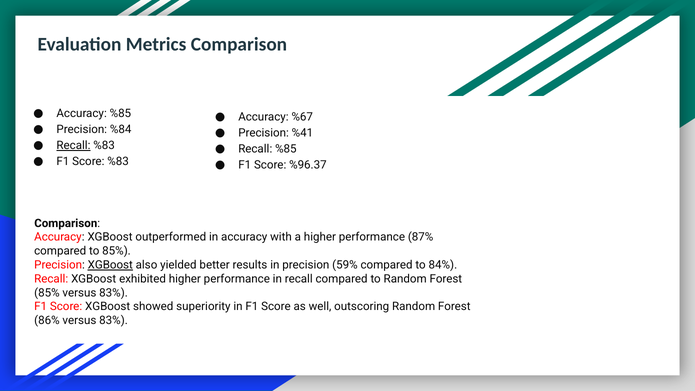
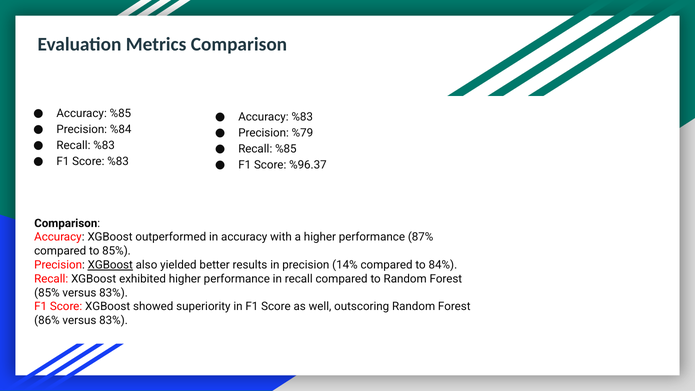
Accuracy %67: %67 -> %83 (302, 117)
%41: %41 -> %79 (302, 133)
Recall underline: present -> none (73, 146)
59%: 59% -> 14% (345, 265)
